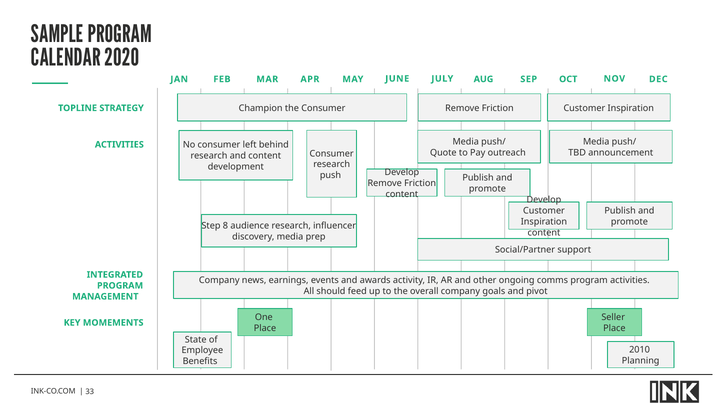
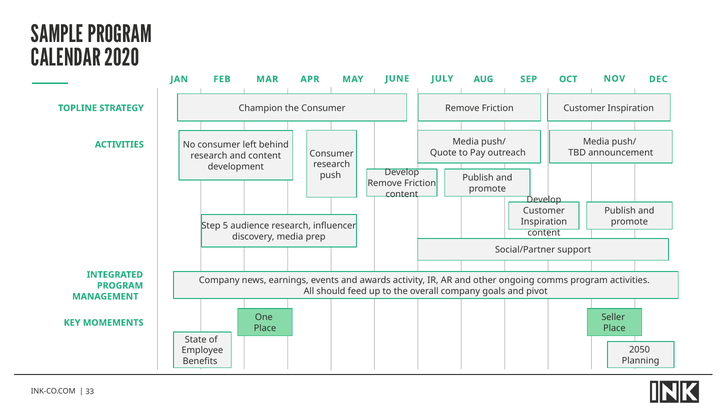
8: 8 -> 5 (225, 226)
2010: 2010 -> 2050 (640, 350)
